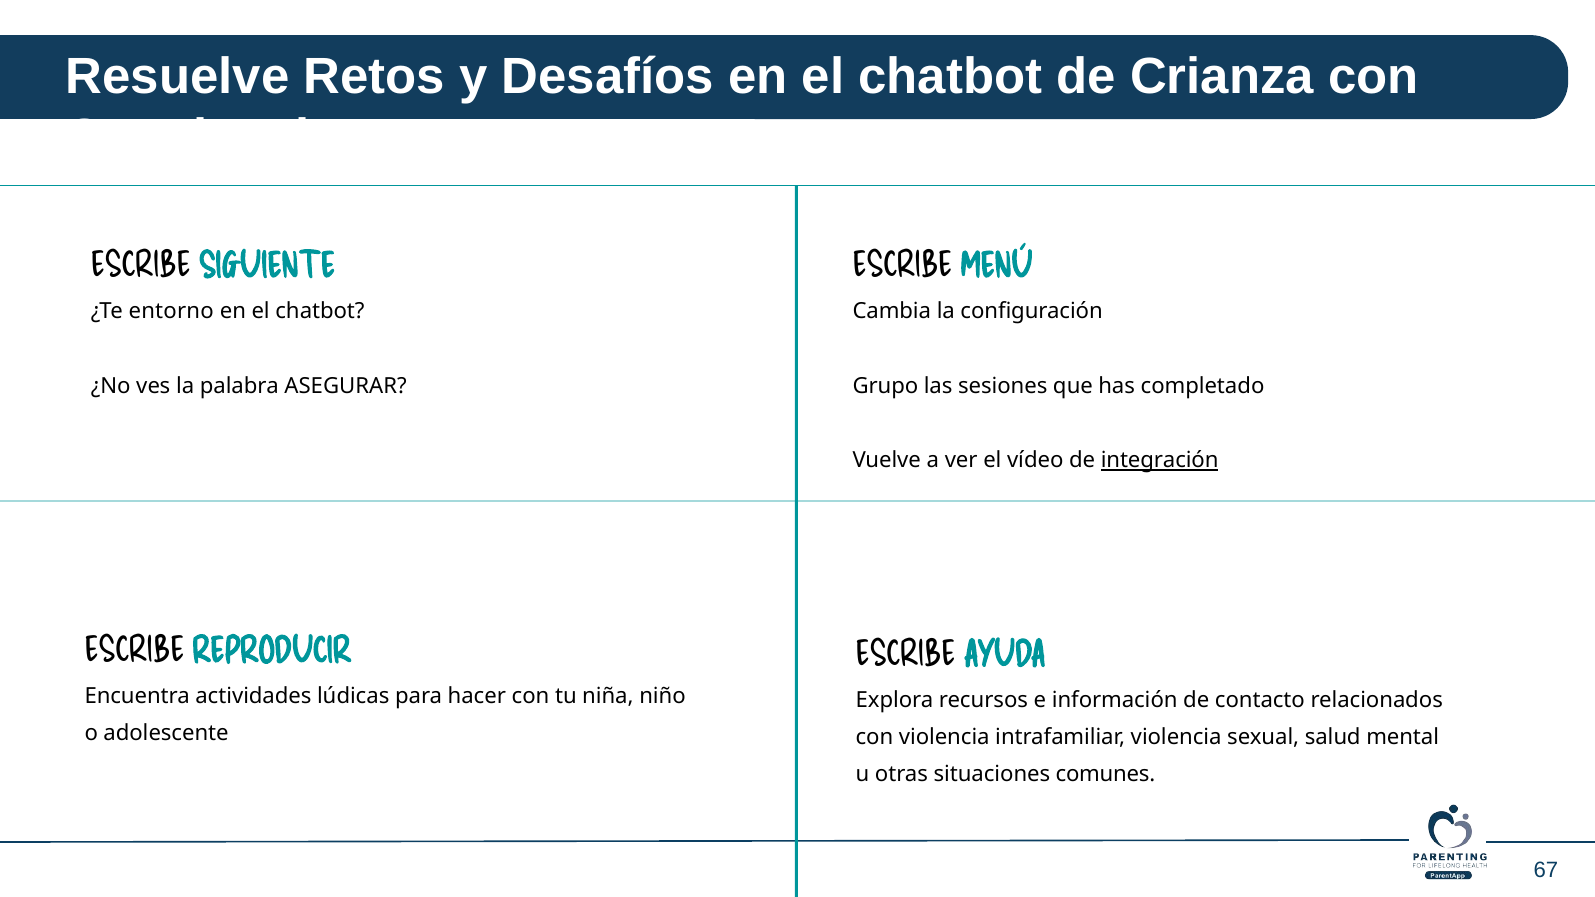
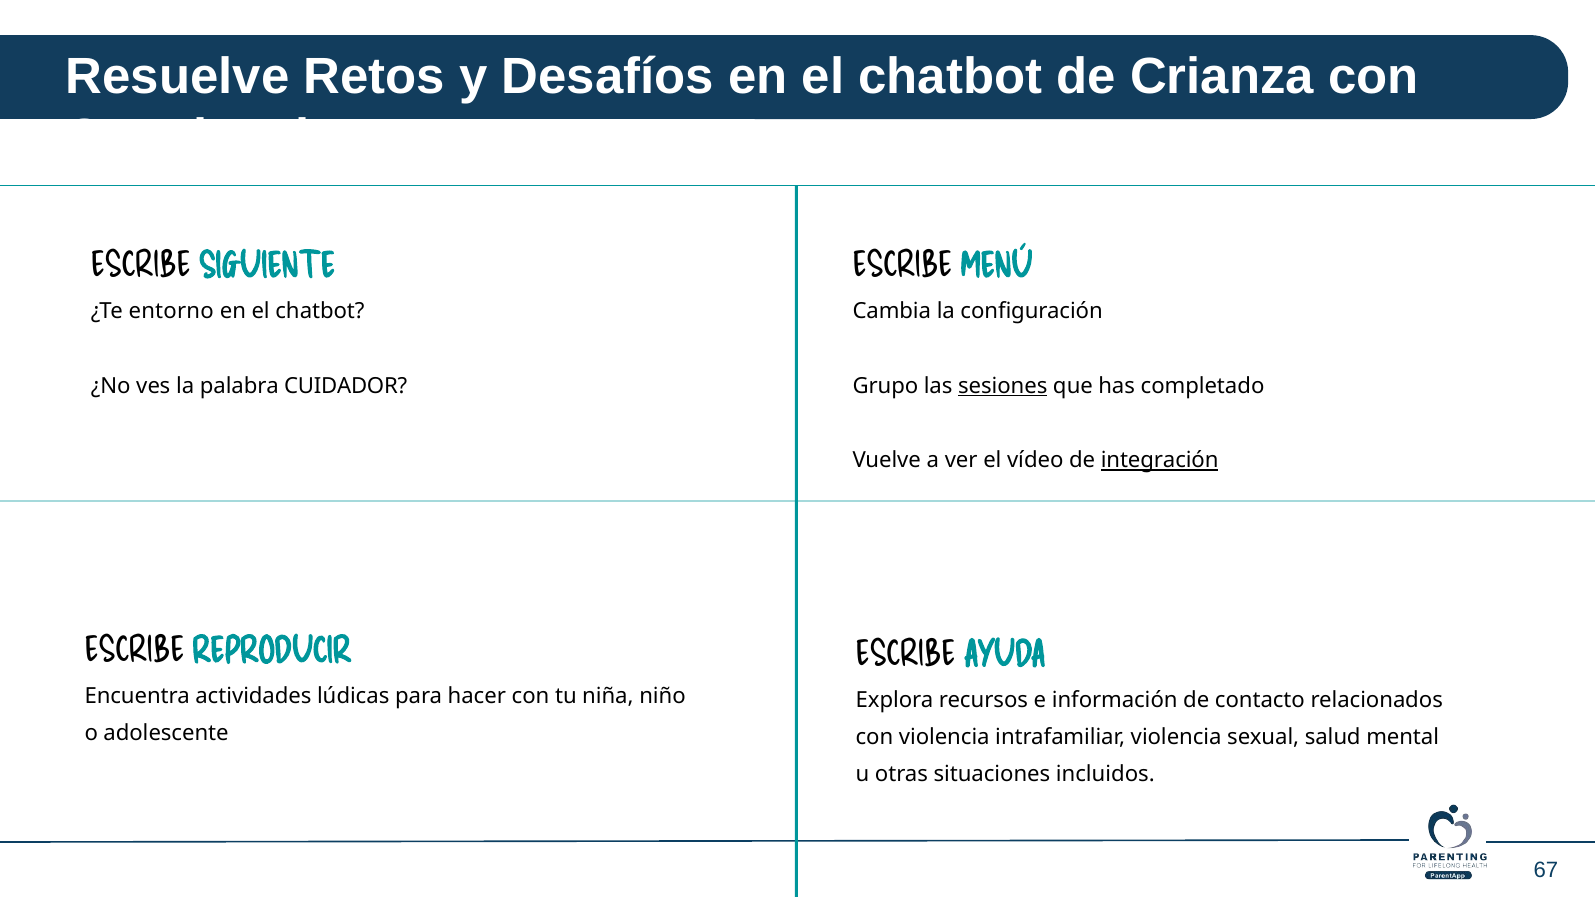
ASEGURAR: ASEGURAR -> CUIDADOR (346, 386)
sesiones underline: none -> present (1003, 386)
comunes: comunes -> incluidos (1105, 775)
